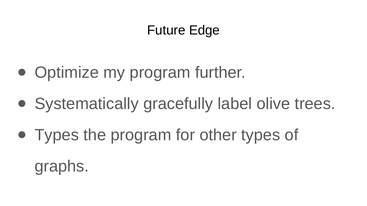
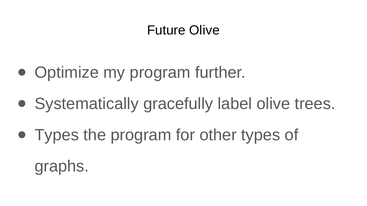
Future Edge: Edge -> Olive (204, 30)
